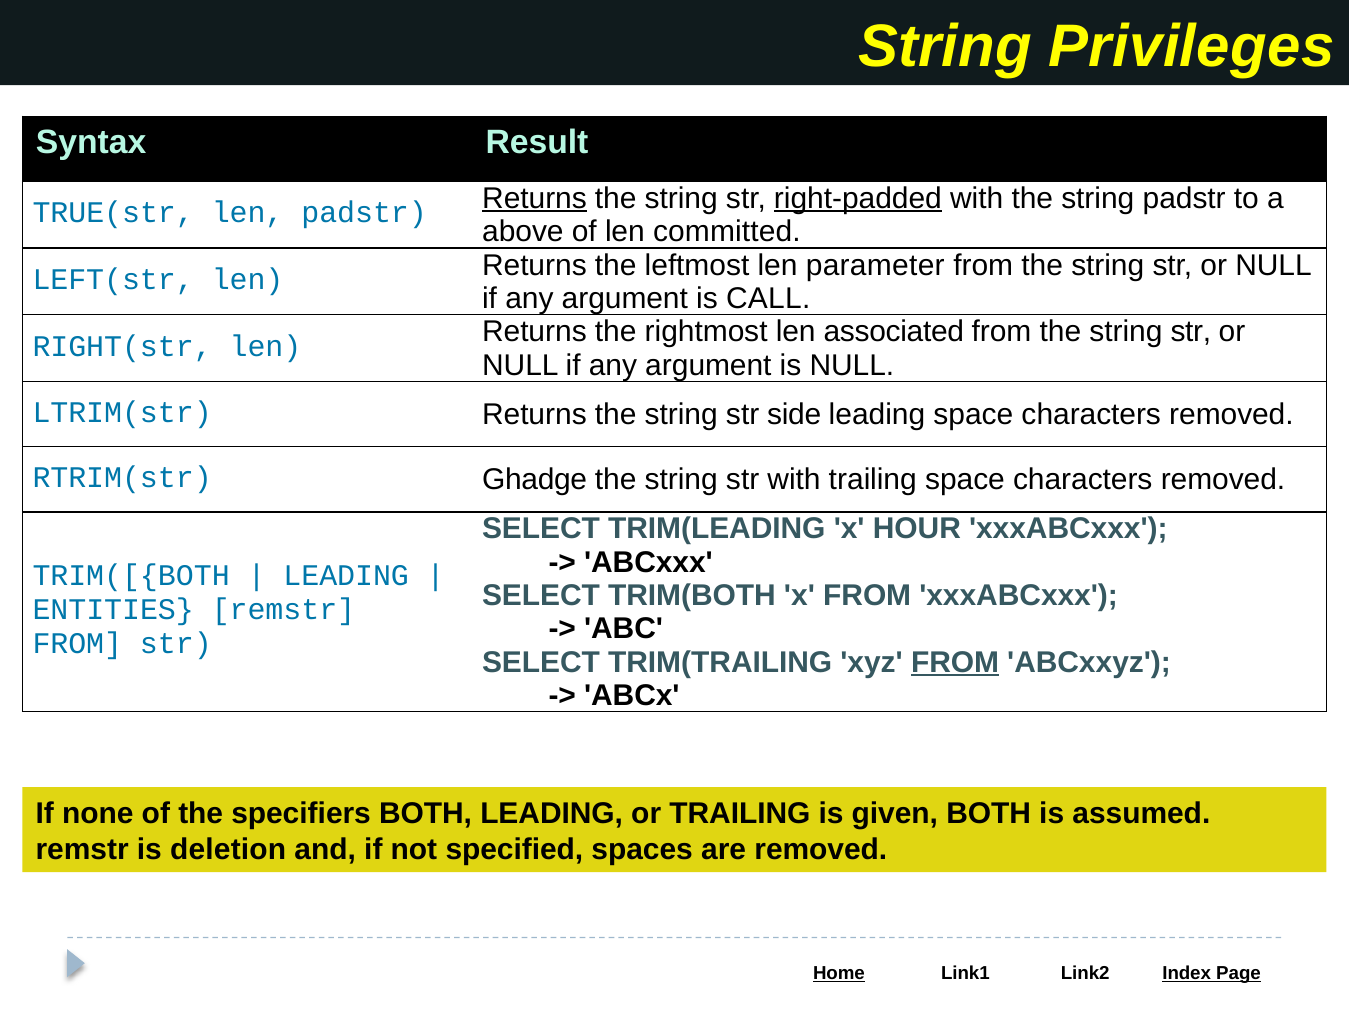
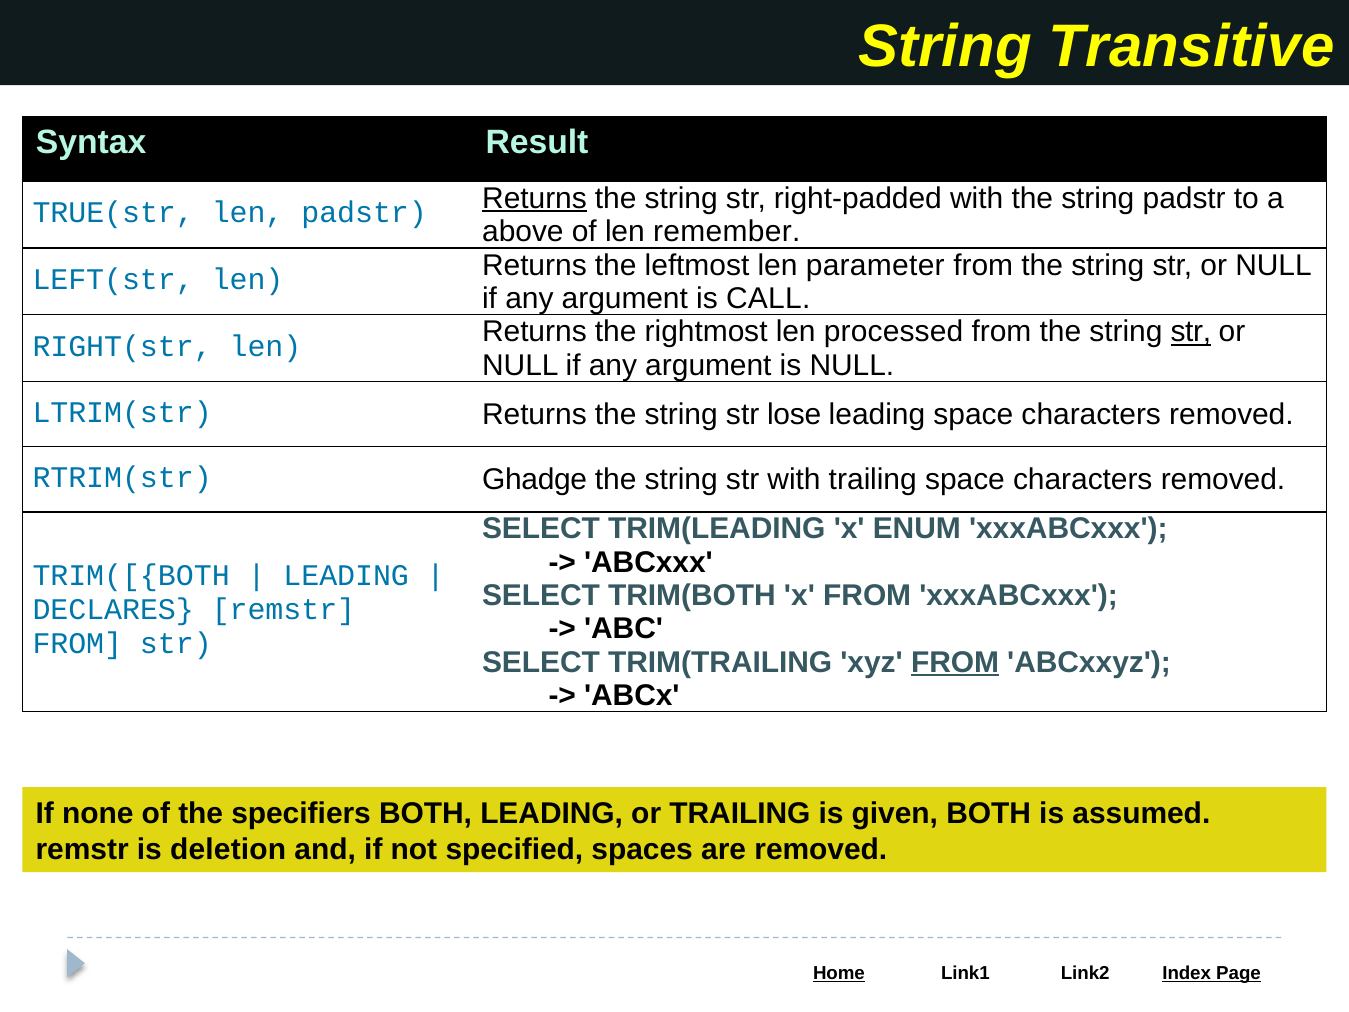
Privileges: Privileges -> Transitive (1192, 47)
right-padded underline: present -> none (858, 198)
committed: committed -> remember (727, 232)
associated: associated -> processed (894, 332)
str underline: none -> present (1191, 332)
side: side -> lose (794, 414)
HOUR: HOUR -> ENUM (917, 529)
ENTITIES: ENTITIES -> DECLARES (113, 610)
